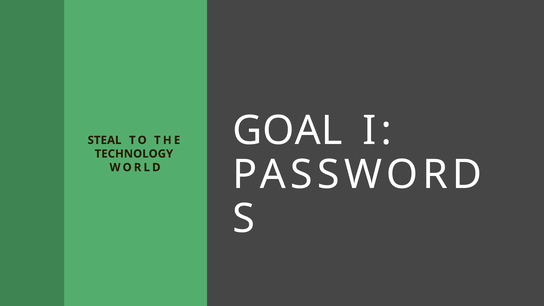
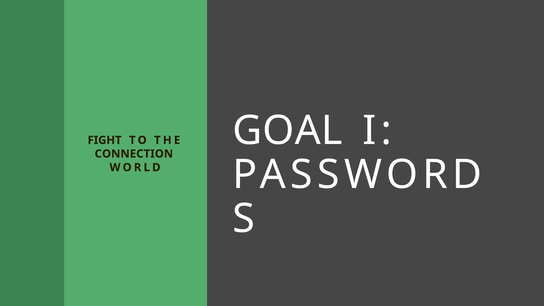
STEAL: STEAL -> FIGHT (105, 140)
TECHNOLOGY: TECHNOLOGY -> CONNECTION (134, 154)
